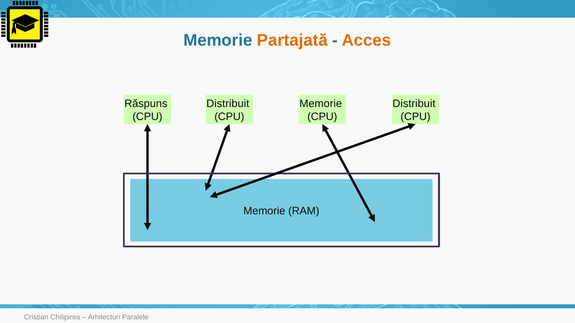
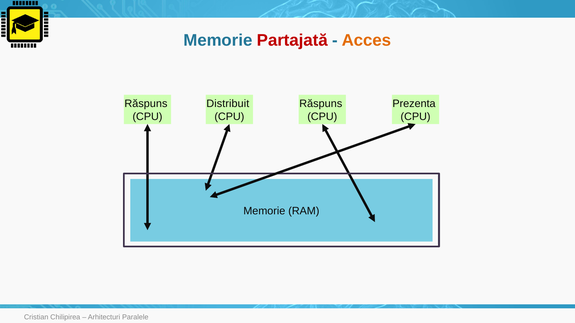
Partajată colour: orange -> red (292, 40)
Memorie: Memorie -> Răspuns (321, 104)
Distribuit: Distribuit -> Prezenta (414, 104)
